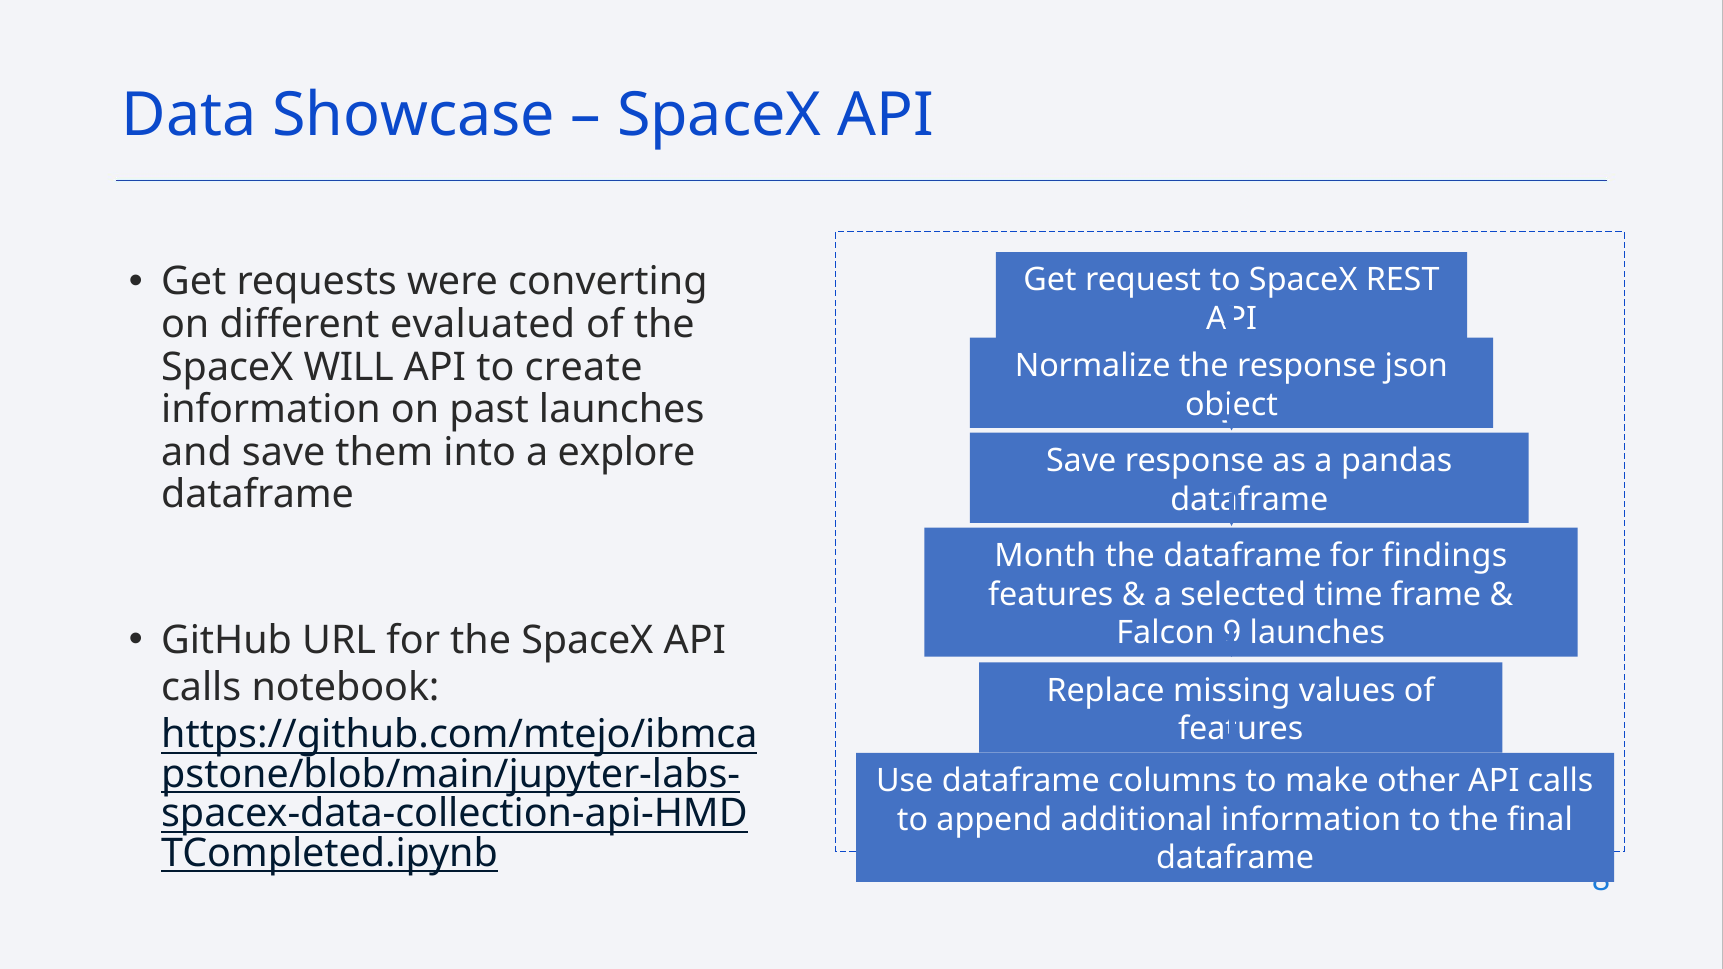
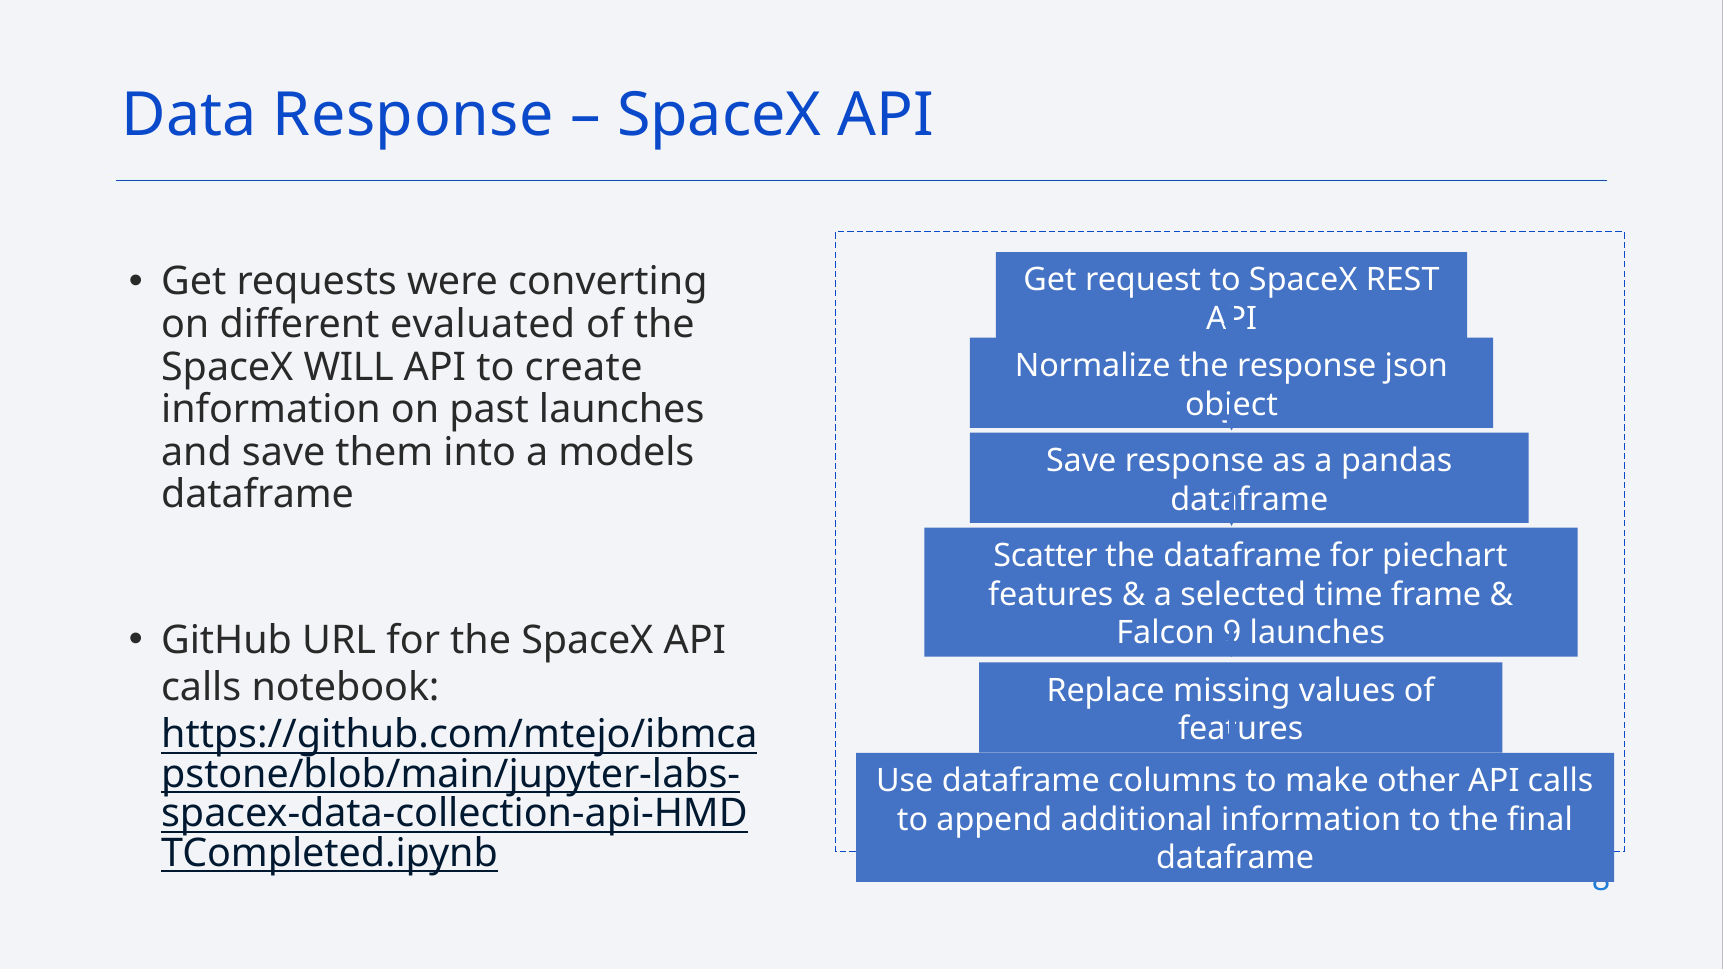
Data Showcase: Showcase -> Response (413, 115)
explore: explore -> models (626, 452)
Month: Month -> Scatter (1046, 556)
findings: findings -> piechart (1445, 556)
